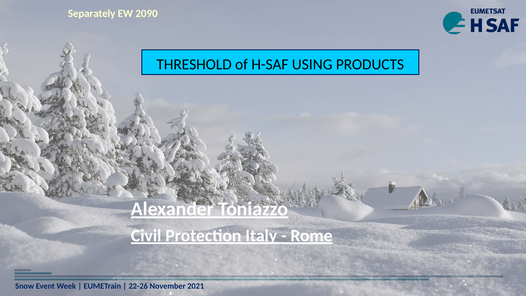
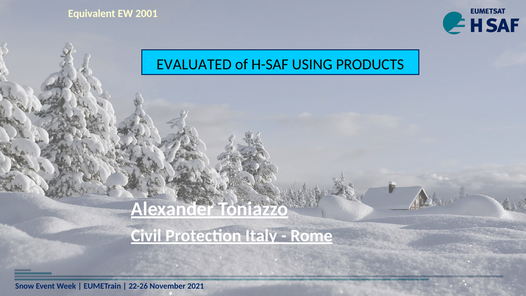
Separately: Separately -> Equivalent (92, 14)
2090: 2090 -> 2001 (147, 14)
THRESHOLD: THRESHOLD -> EVALUATED (194, 65)
